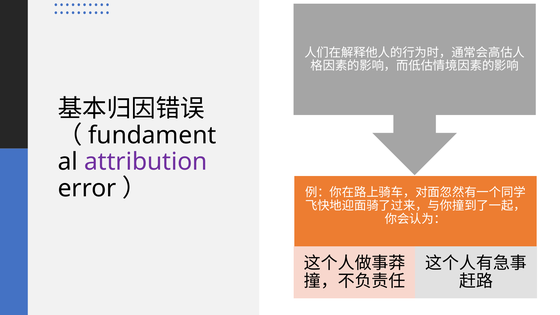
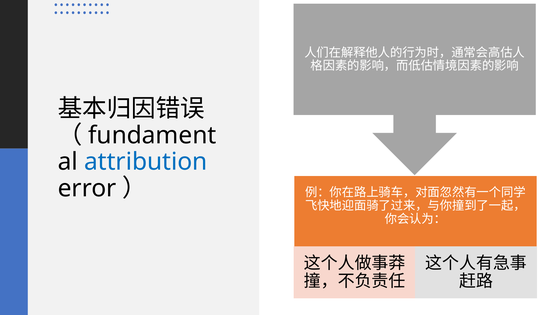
attribution colour: purple -> blue (146, 162)
